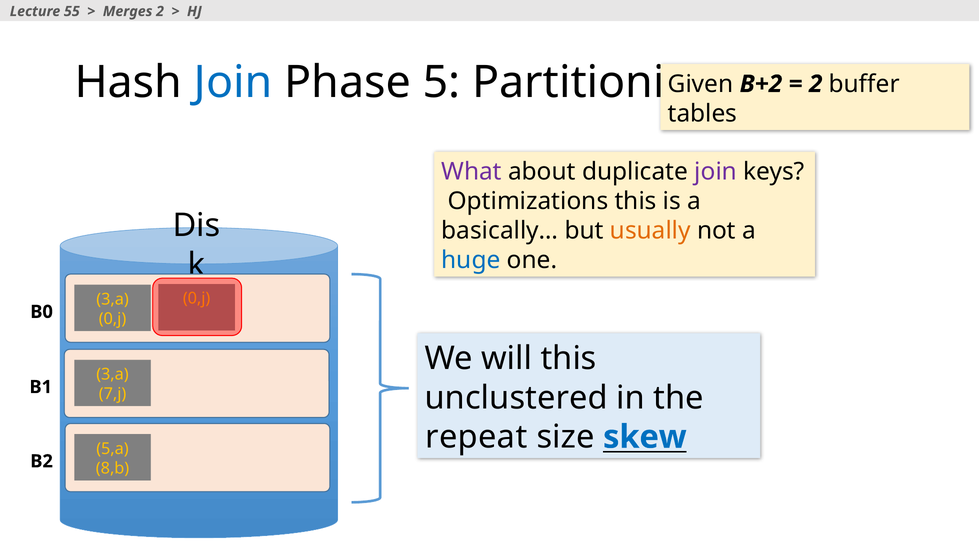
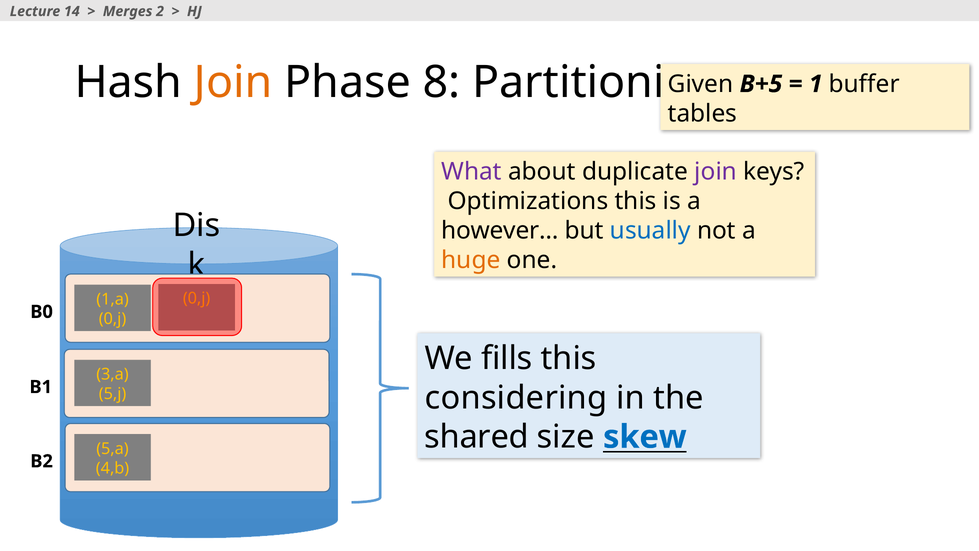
55: 55 -> 14 (72, 11)
Join colour: blue -> orange (233, 82)
5: 5 -> 8 (441, 82)
B+2: B+2 -> B+5 (761, 84)
2: 2 -> 1 (816, 84)
basically…: basically… -> however… (500, 231)
usually colour: orange -> blue (650, 231)
huge colour: blue -> orange (471, 260)
3,a: 3,a -> 1,a (113, 299)
will: will -> fills (507, 358)
unclustered: unclustered -> considering (516, 398)
7,j: 7,j -> 5,j (113, 394)
repeat: repeat -> shared (477, 437)
8,b: 8,b -> 4,b (113, 468)
